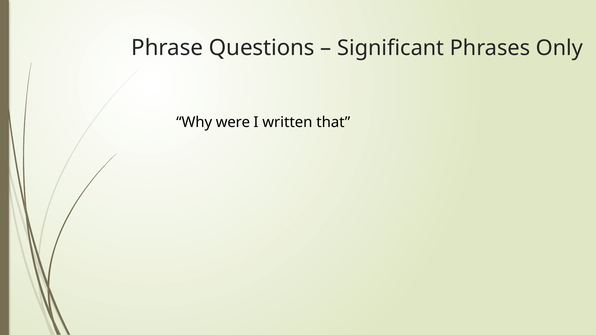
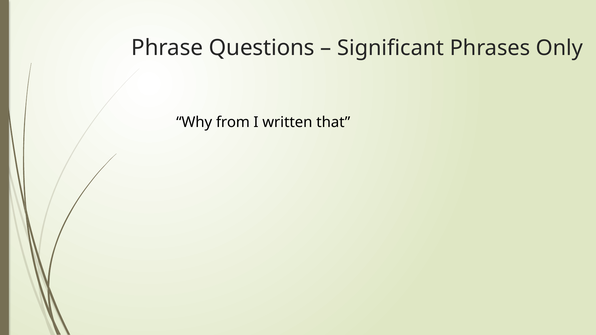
were: were -> from (233, 122)
